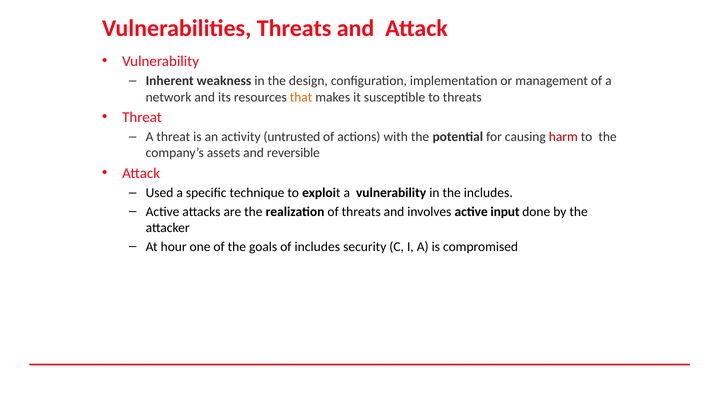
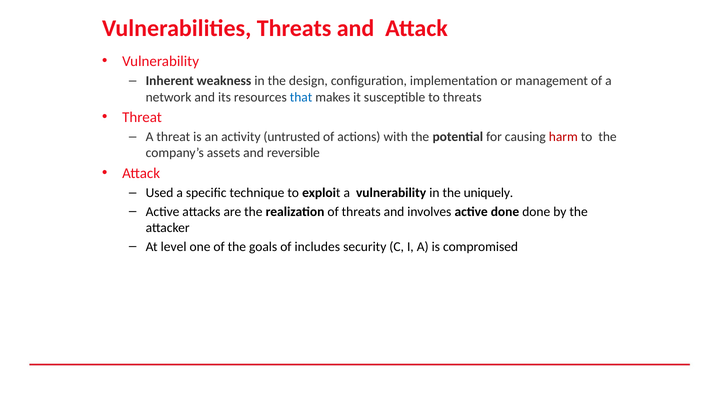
that colour: orange -> blue (301, 97)
the includes: includes -> uniquely (488, 193)
active input: input -> done (505, 212)
hour: hour -> level (174, 247)
